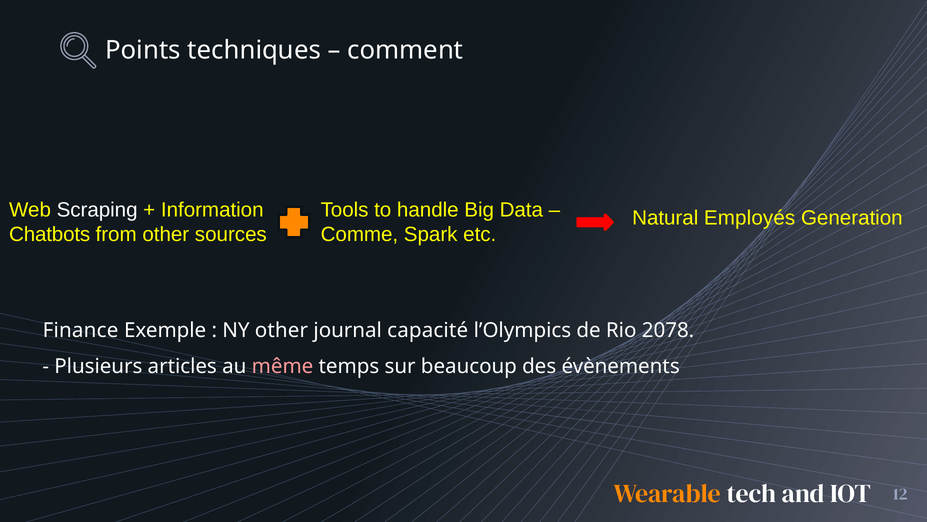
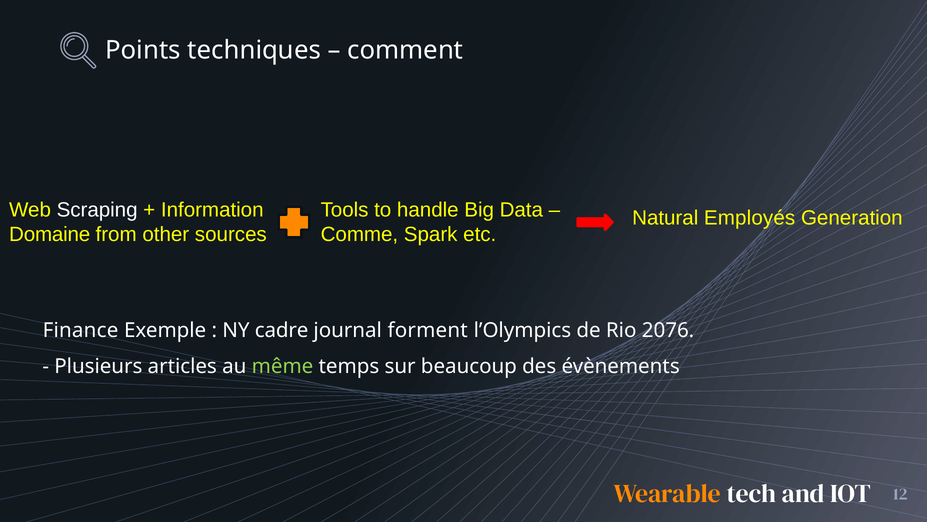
Chatbots: Chatbots -> Domaine (50, 234)
NY other: other -> cadre (282, 330)
capacité: capacité -> forment (428, 330)
2078: 2078 -> 2076 (668, 330)
même colour: pink -> light green (283, 366)
